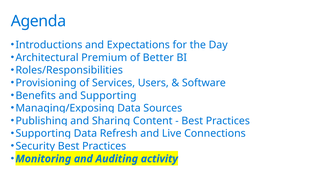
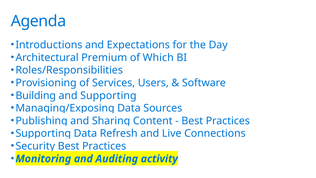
Better: Better -> Which (158, 57)
Benefits: Benefits -> Building (36, 95)
